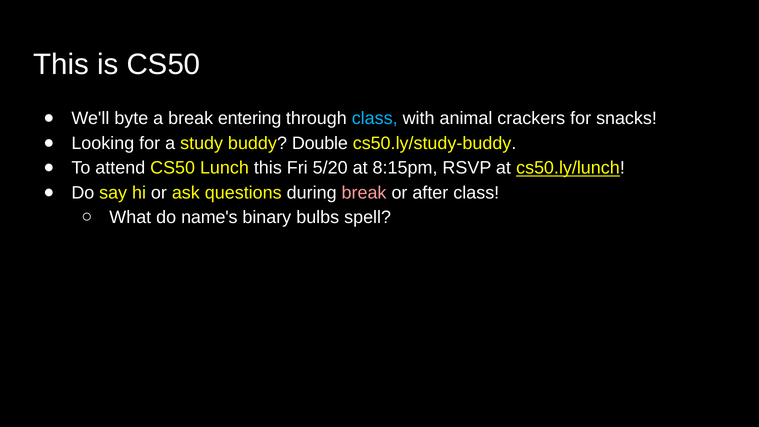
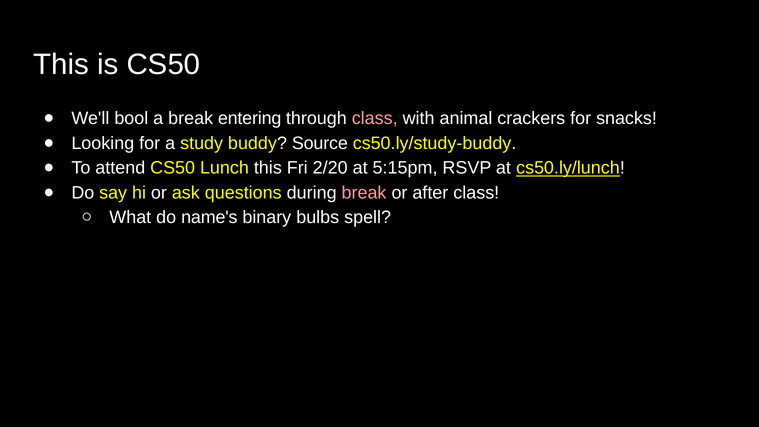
byte: byte -> bool (131, 118)
class colour: light blue -> pink (375, 118)
Double: Double -> Source (320, 143)
5/20: 5/20 -> 2/20 (330, 168)
8:15pm: 8:15pm -> 5:15pm (405, 168)
